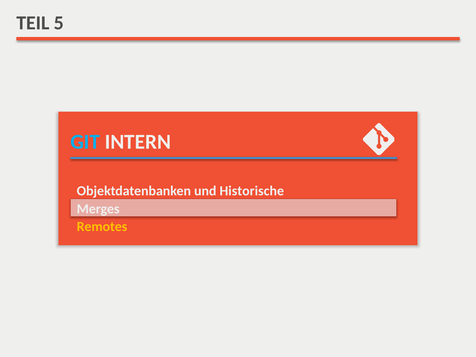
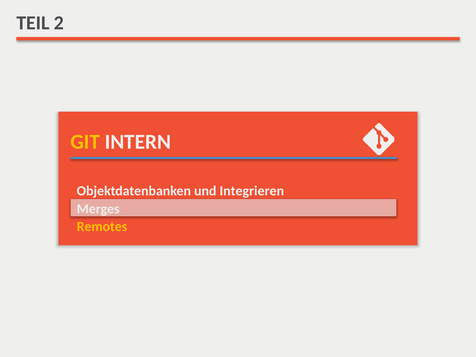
5: 5 -> 2 (59, 23)
GIT colour: light blue -> yellow (85, 142)
Historische: Historische -> Integrieren (252, 191)
